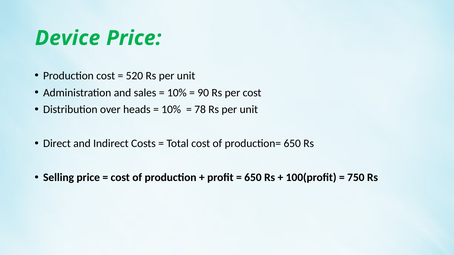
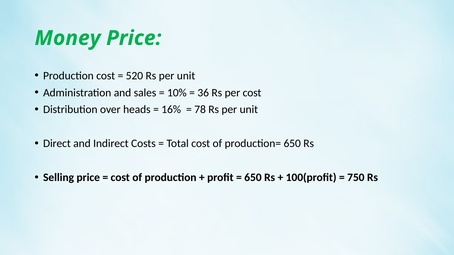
Device: Device -> Money (68, 38)
90: 90 -> 36 (203, 93)
10%: 10% -> 16% (171, 110)
